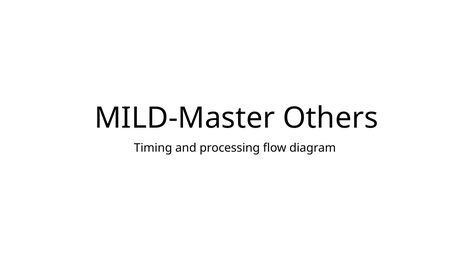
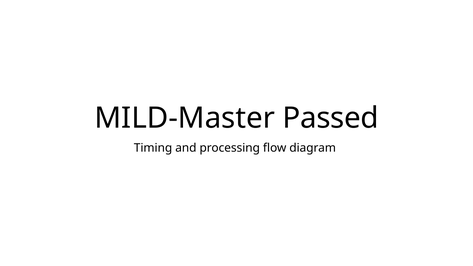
Others: Others -> Passed (331, 118)
